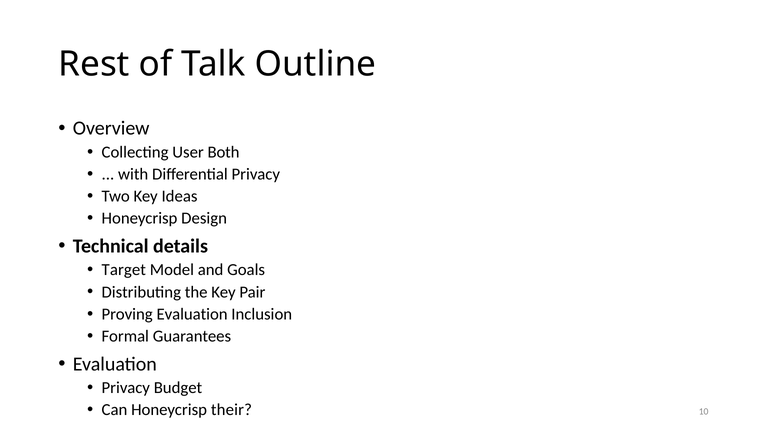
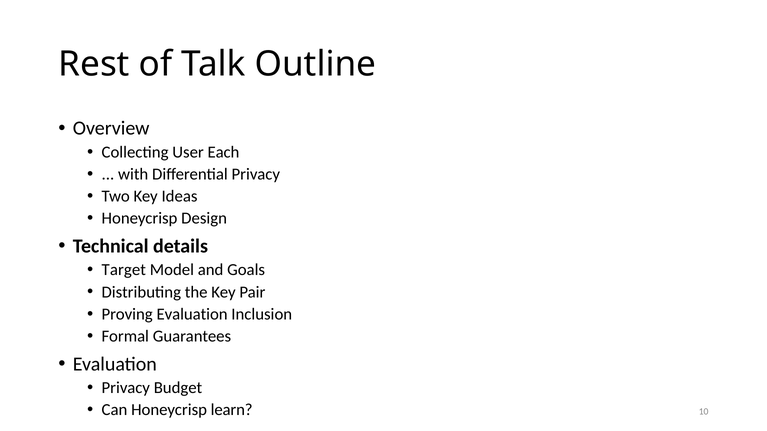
Both: Both -> Each (223, 152)
their: their -> learn (232, 410)
